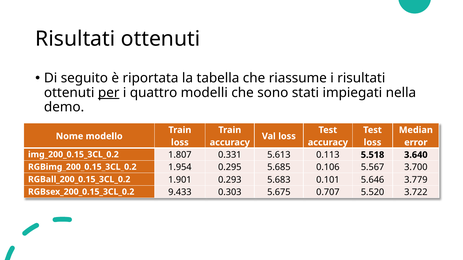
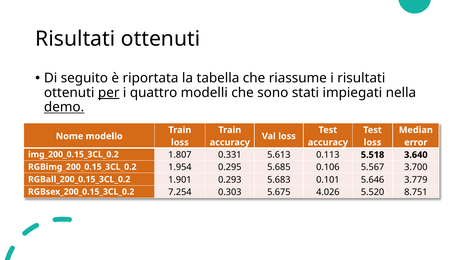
demo underline: none -> present (64, 107)
9.433: 9.433 -> 7.254 (180, 192)
0.707: 0.707 -> 4.026 (328, 192)
3.722: 3.722 -> 8.751 (416, 192)
